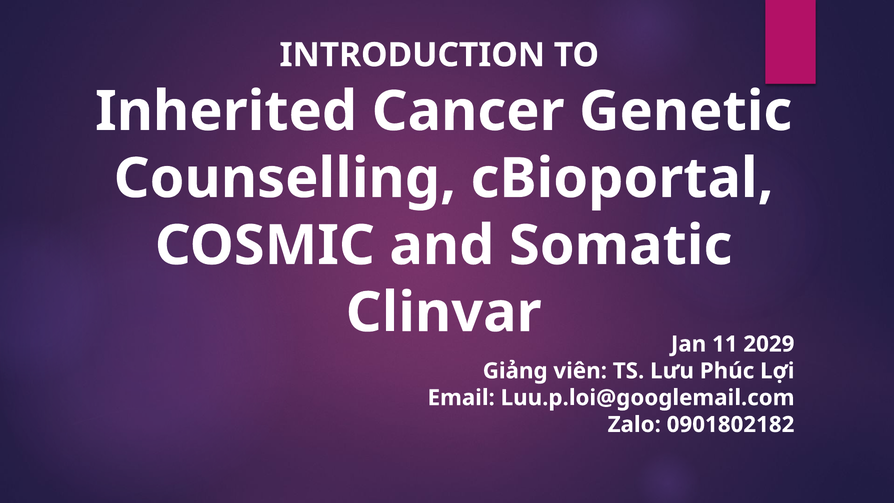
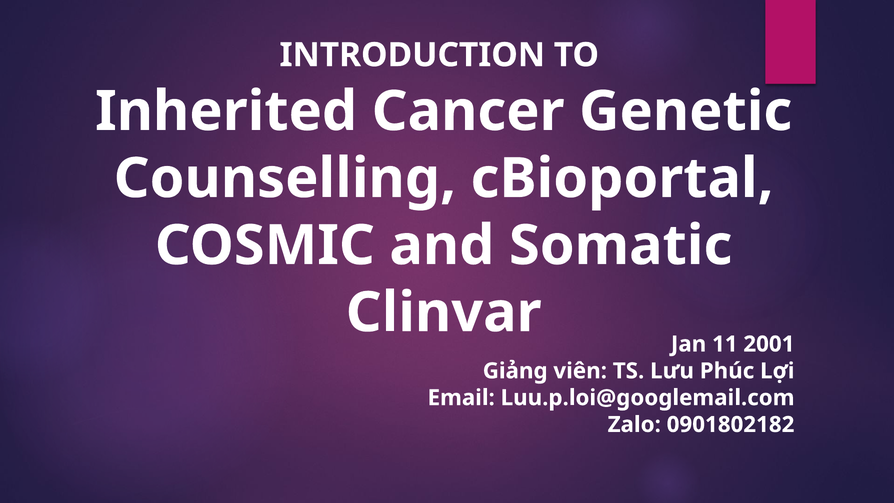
2029: 2029 -> 2001 (769, 344)
